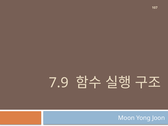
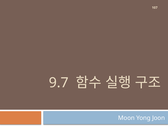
7.9: 7.9 -> 9.7 (59, 83)
